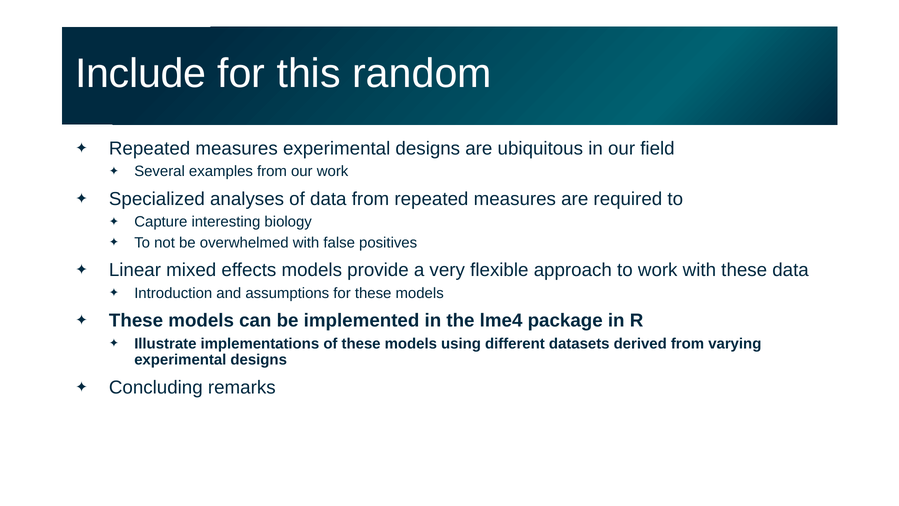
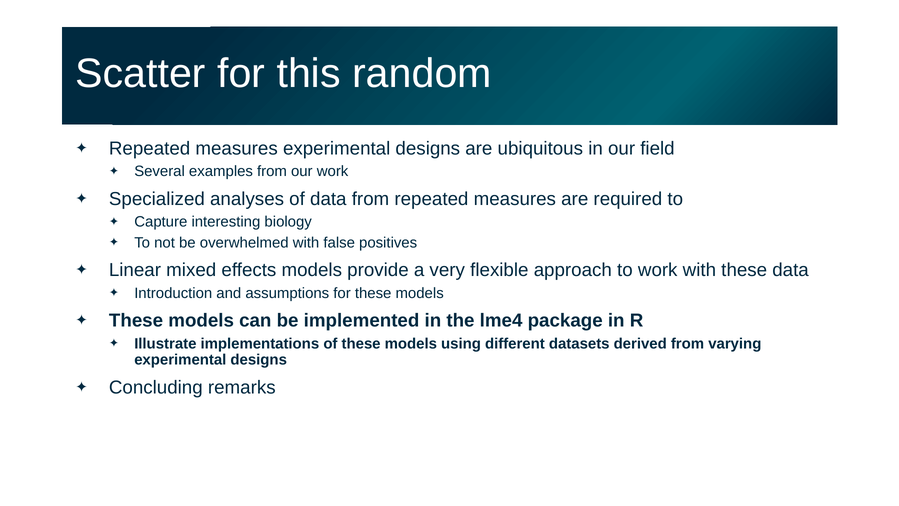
Include: Include -> Scatter (140, 74)
